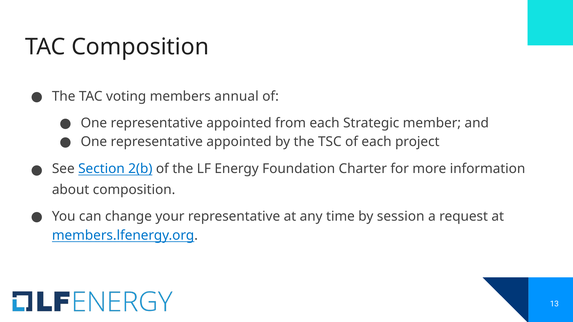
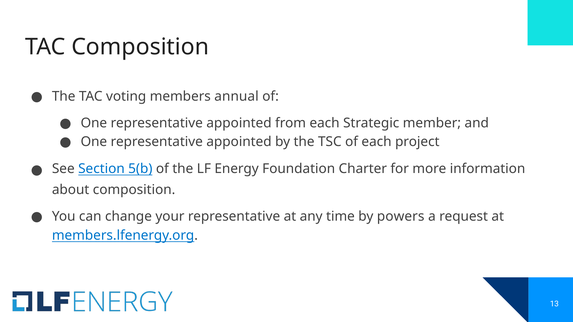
2(b: 2(b -> 5(b (140, 169)
session: session -> powers (401, 217)
